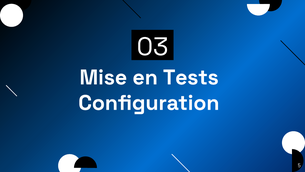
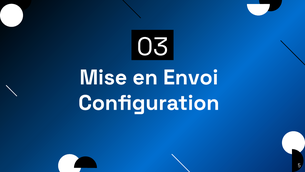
Tests: Tests -> Envoi (191, 77)
